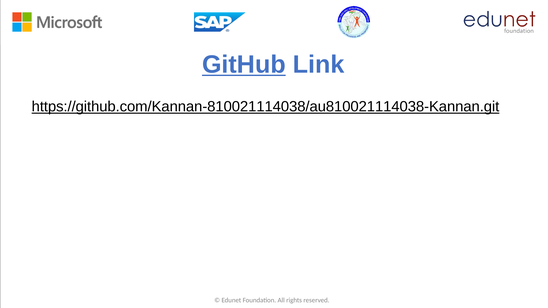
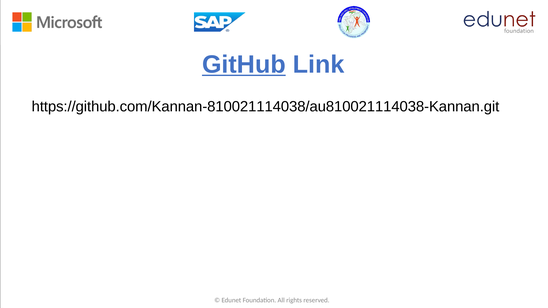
https://github.com/Kannan-810021114038/au810021114038-Kannan.git underline: present -> none (266, 107)
